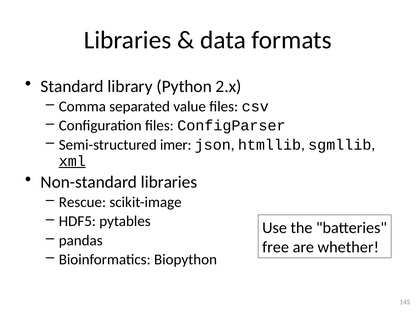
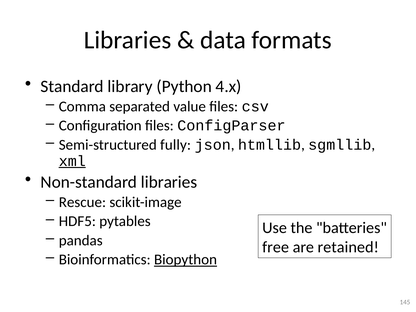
2.x: 2.x -> 4.x (229, 86)
imer: imer -> fully (176, 145)
whether: whether -> retained (348, 247)
Biopython underline: none -> present (186, 260)
